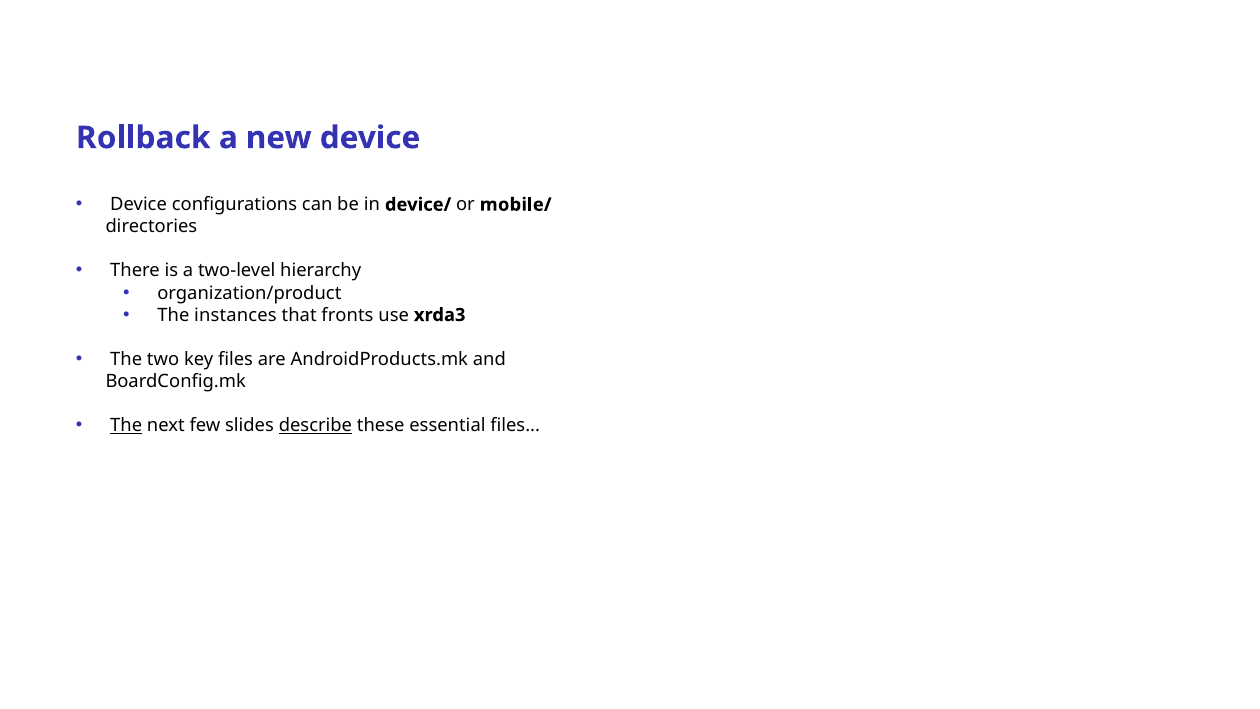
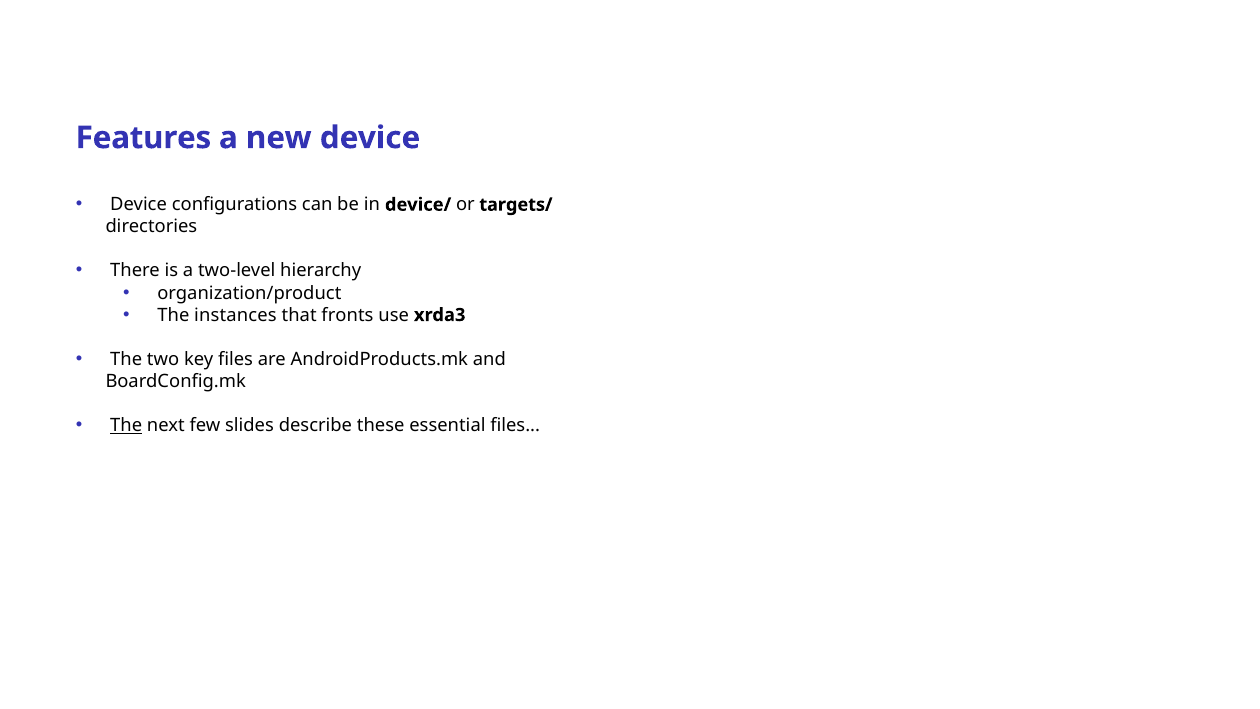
Rollback: Rollback -> Features (143, 138)
mobile/: mobile/ -> targets/ (516, 205)
describe underline: present -> none (315, 425)
